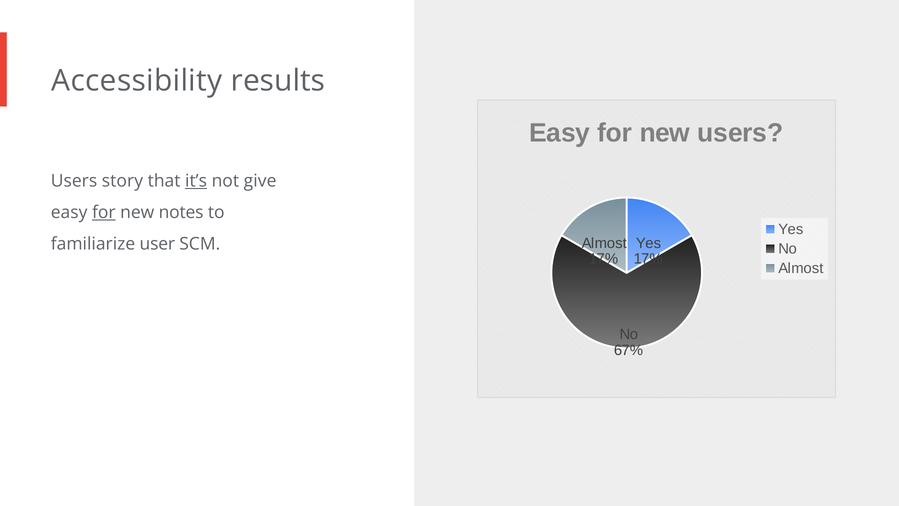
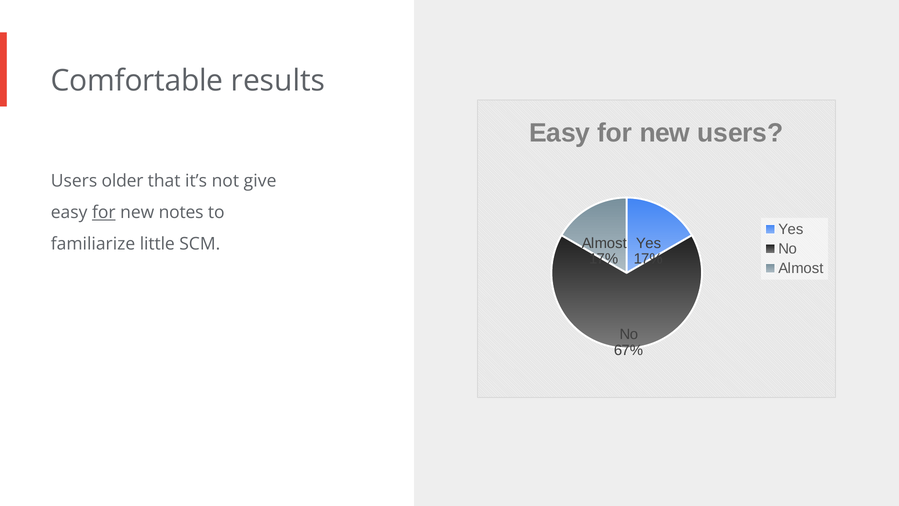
Accessibility: Accessibility -> Comfortable (137, 81)
story: story -> older (123, 181)
it’s underline: present -> none (196, 181)
user: user -> little (157, 244)
